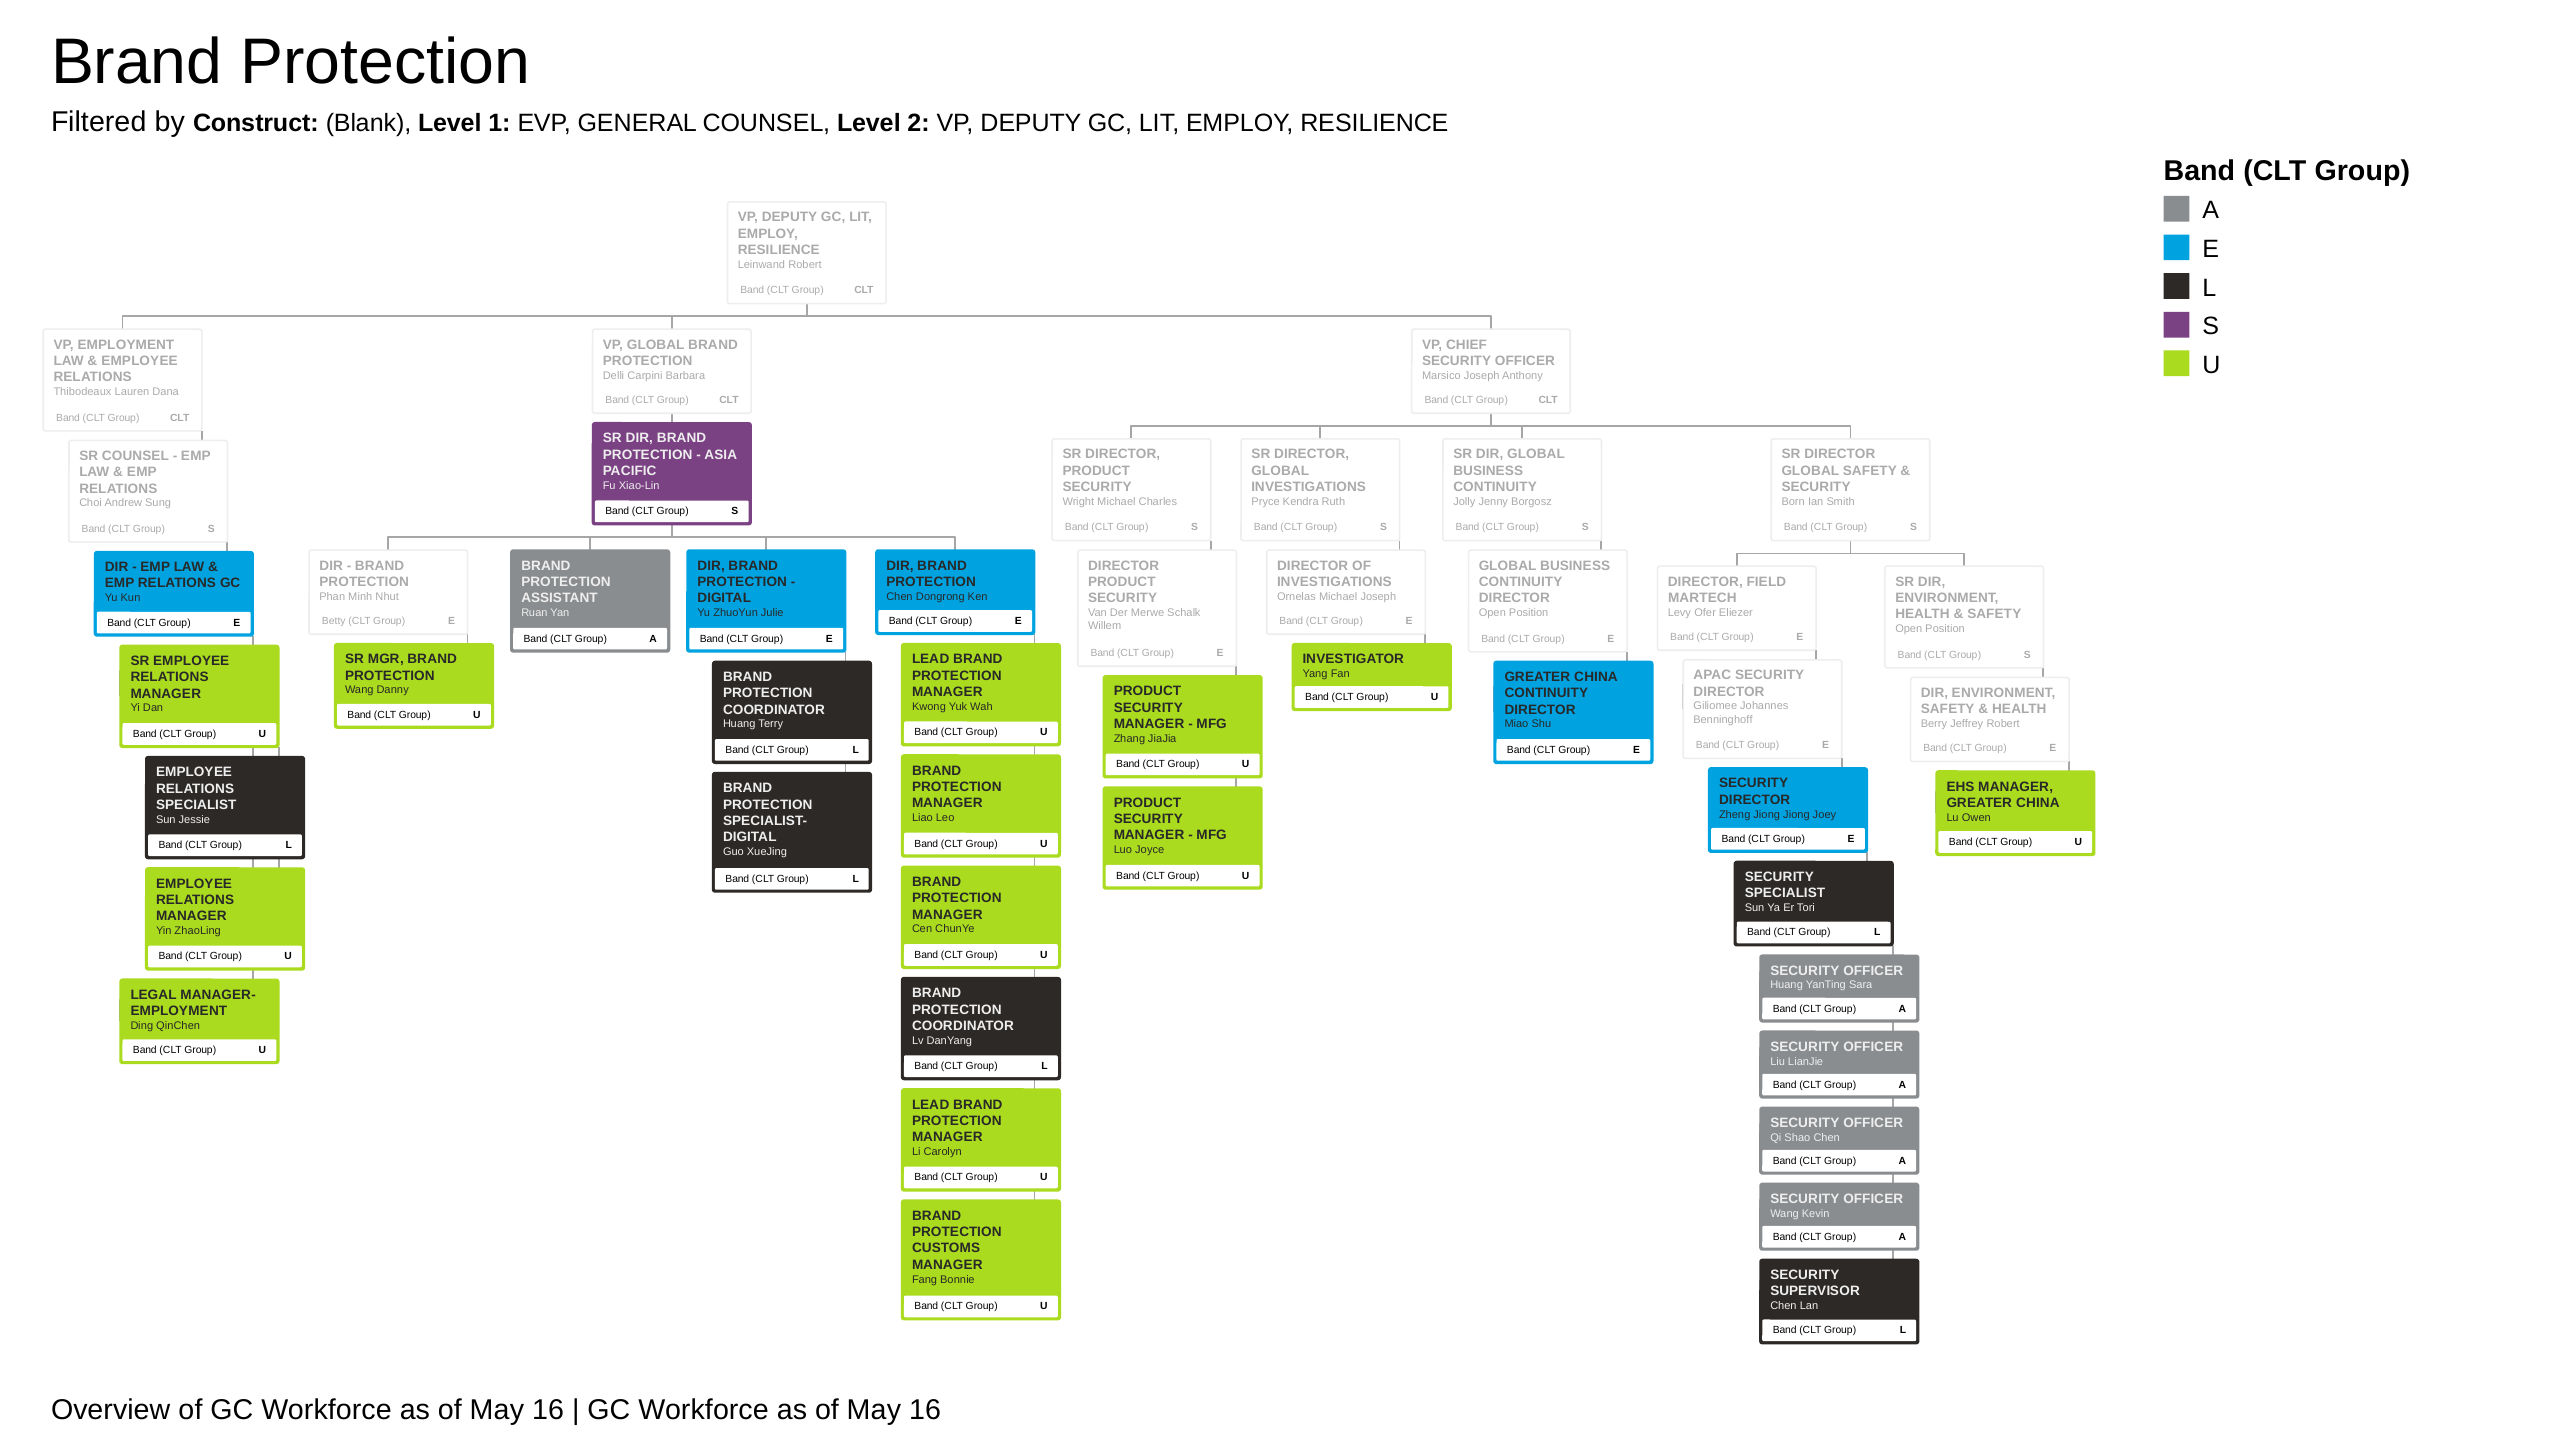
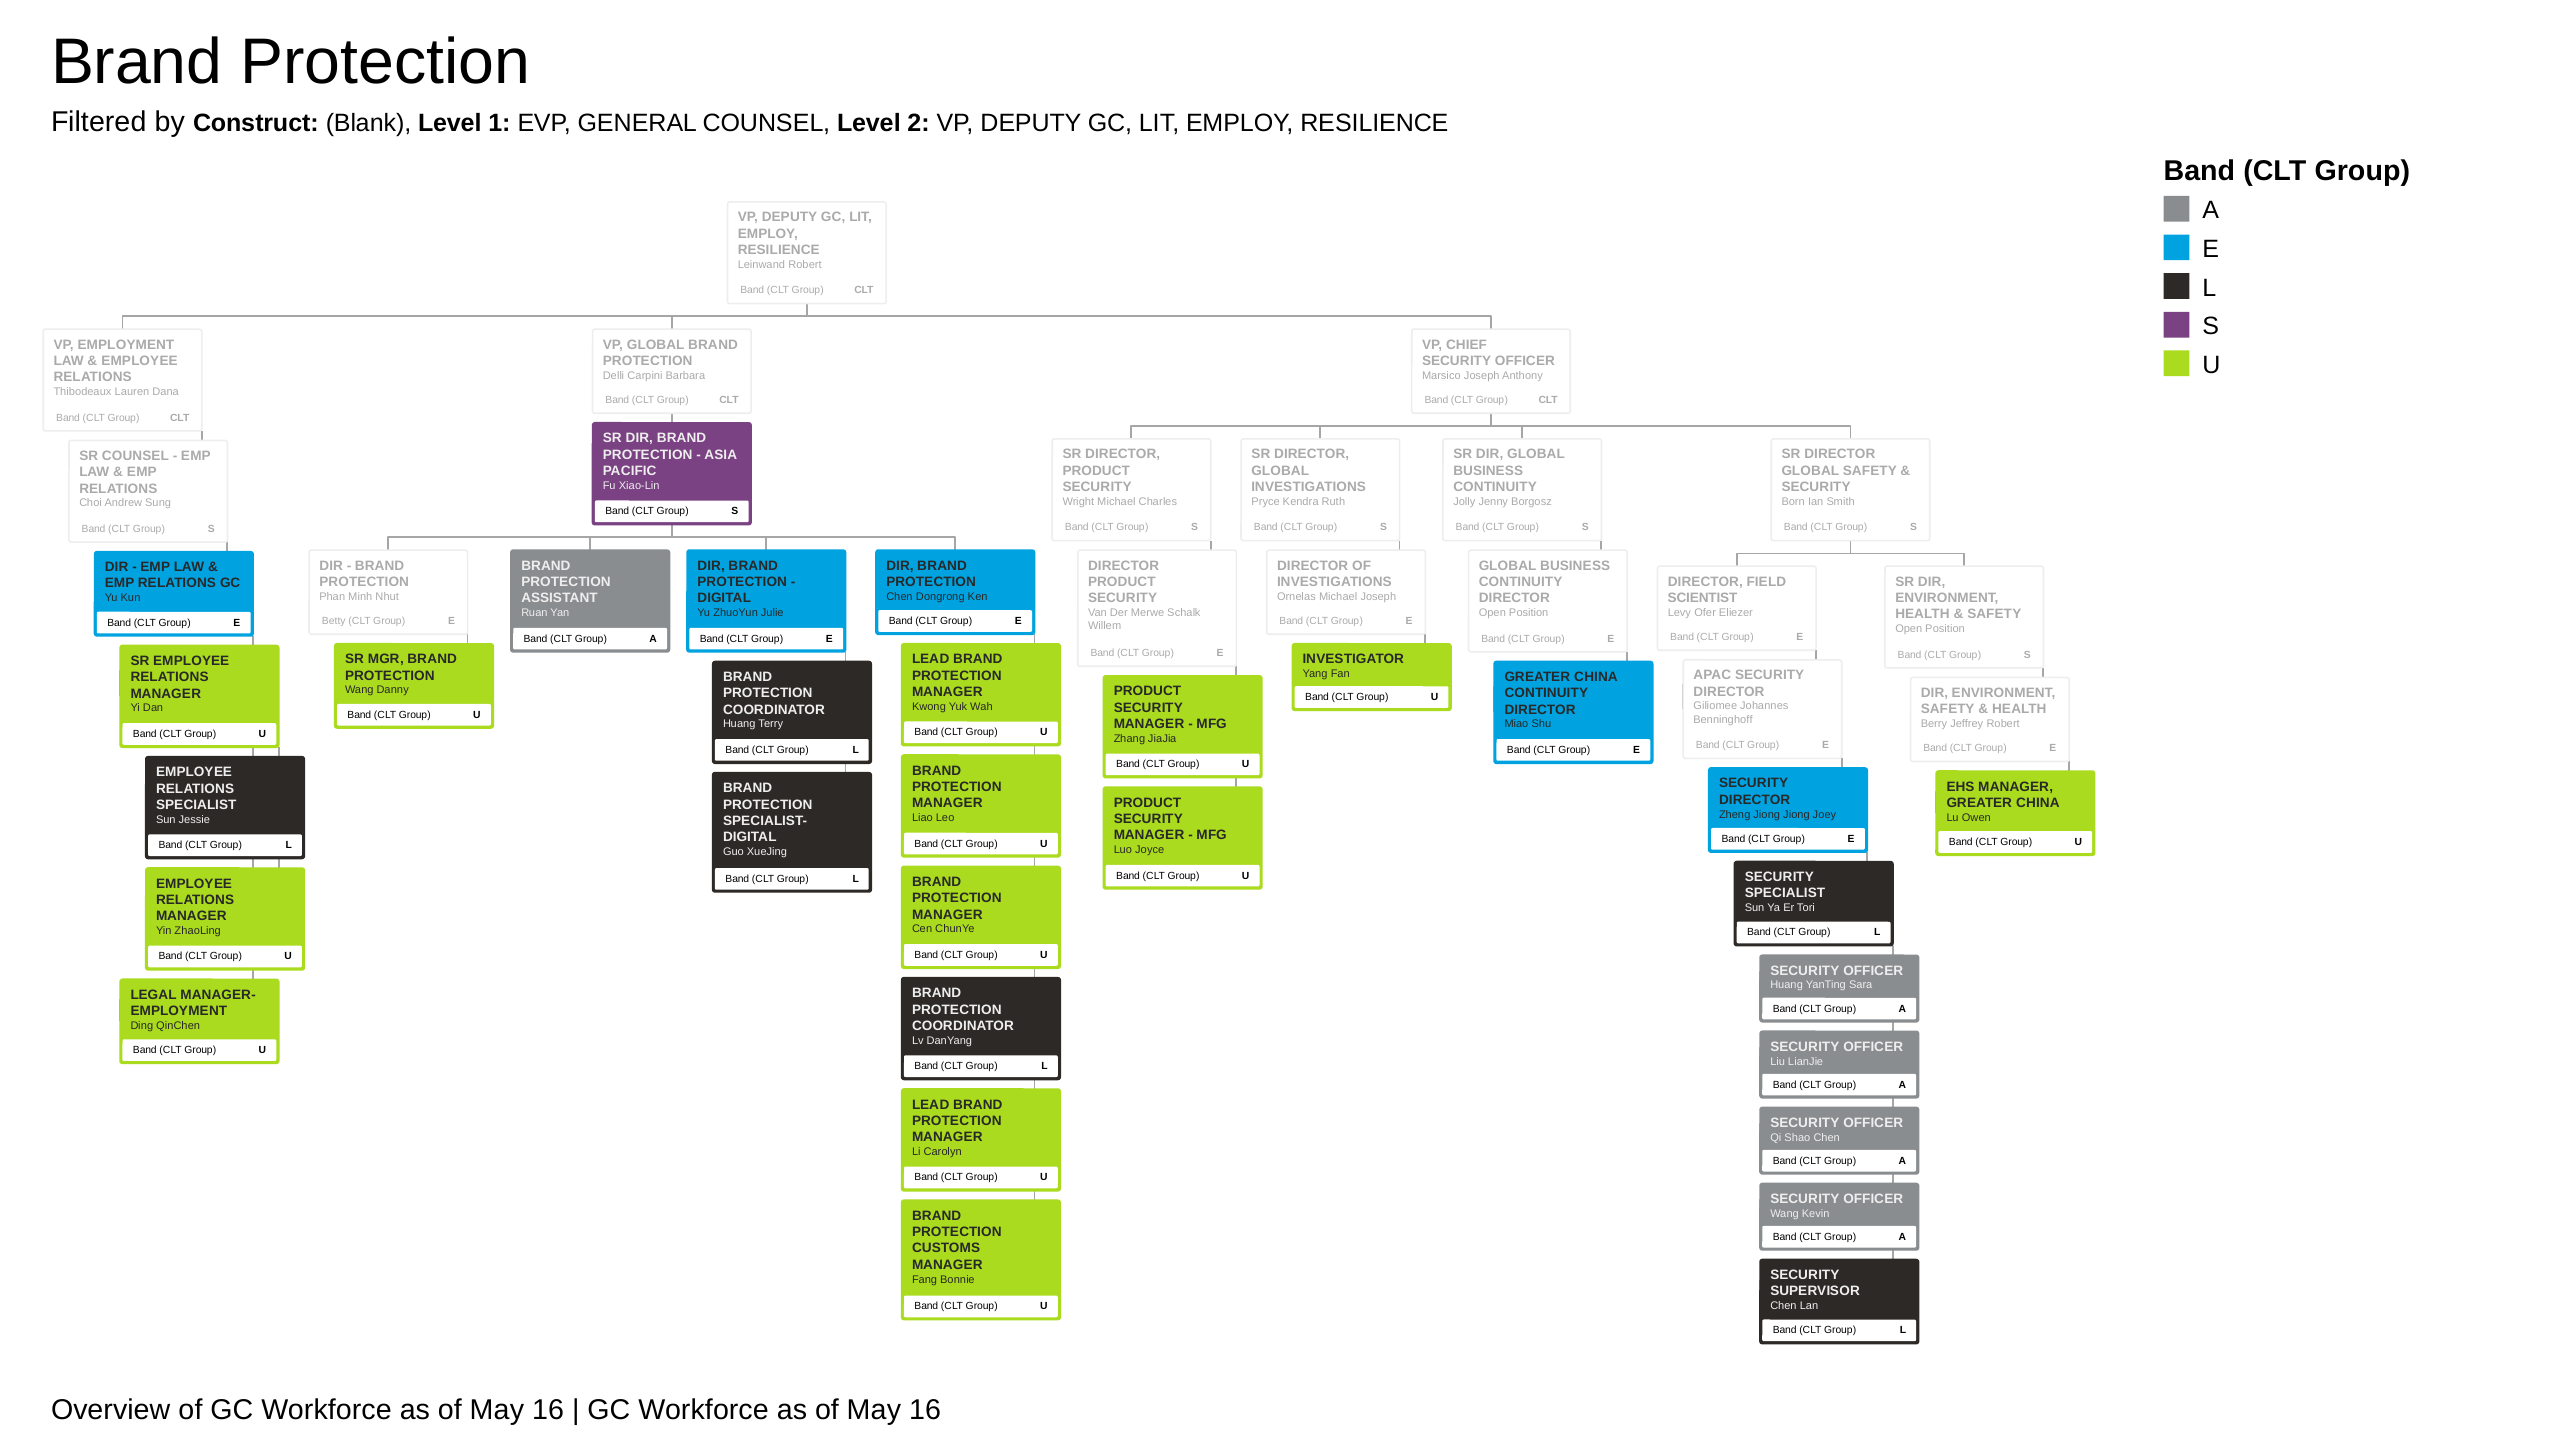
MARTECH: MARTECH -> SCIENTIST (1703, 598)
